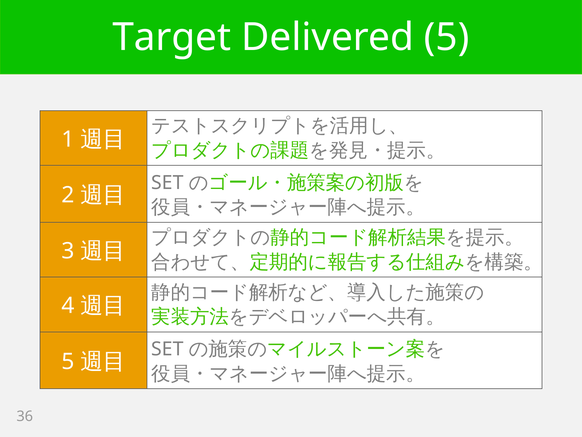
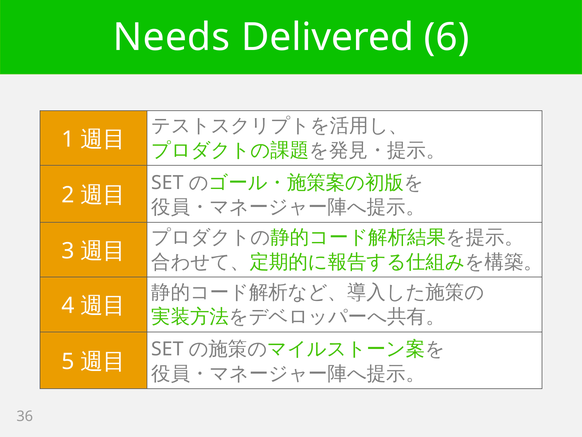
Target: Target -> Needs (172, 37)
Delivered 5: 5 -> 6 (447, 37)
